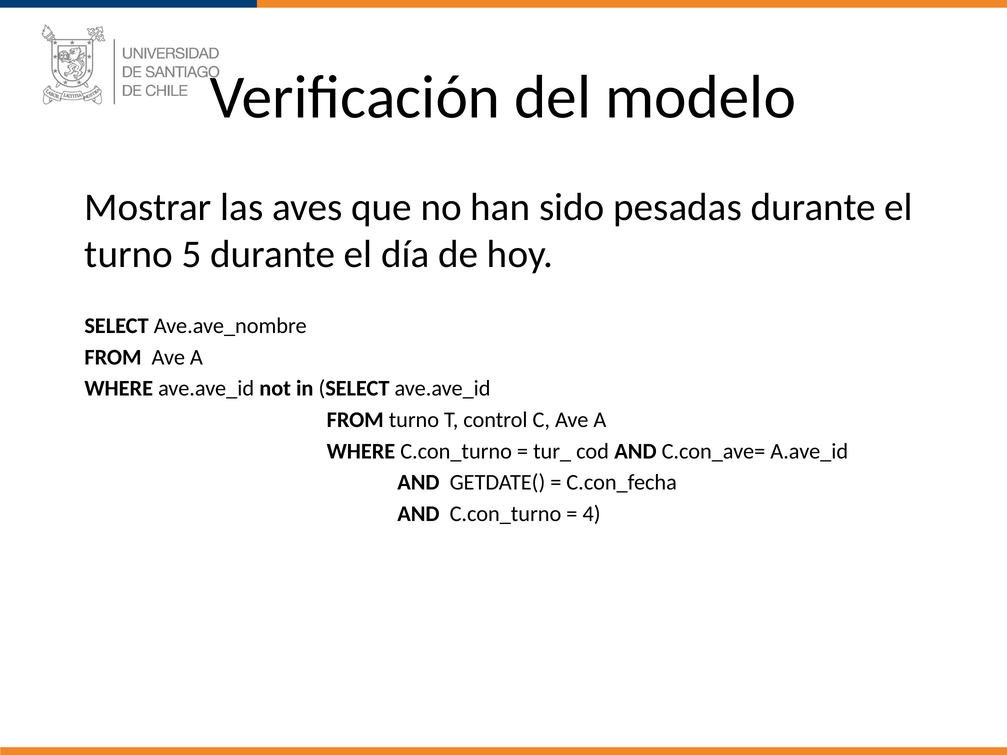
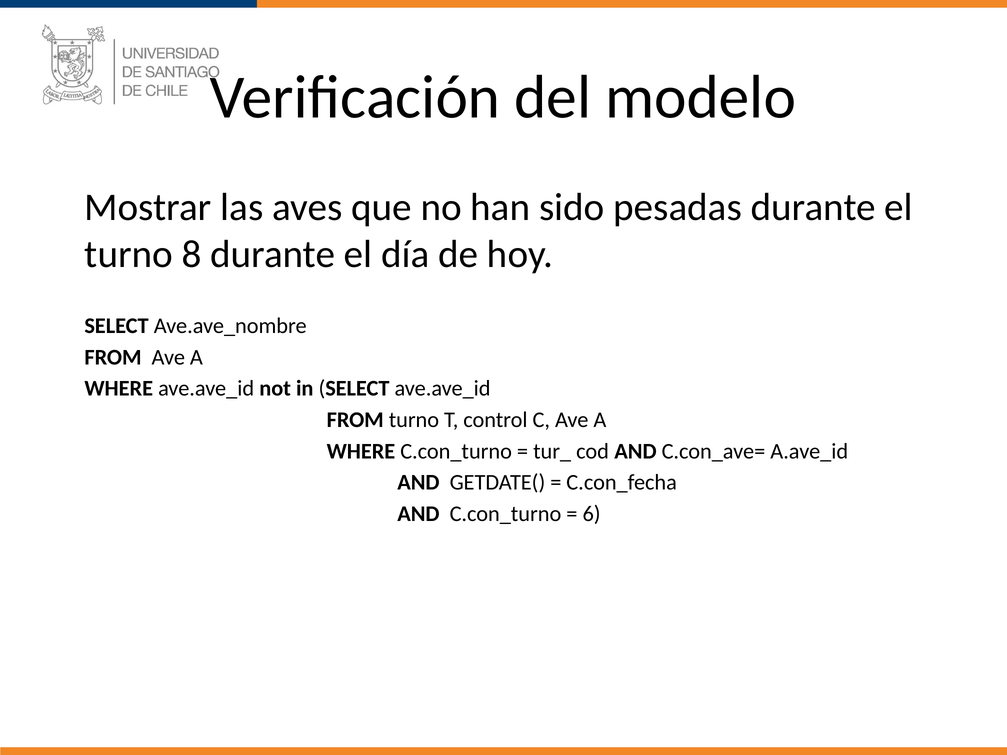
5: 5 -> 8 (191, 255)
4: 4 -> 6 (592, 514)
